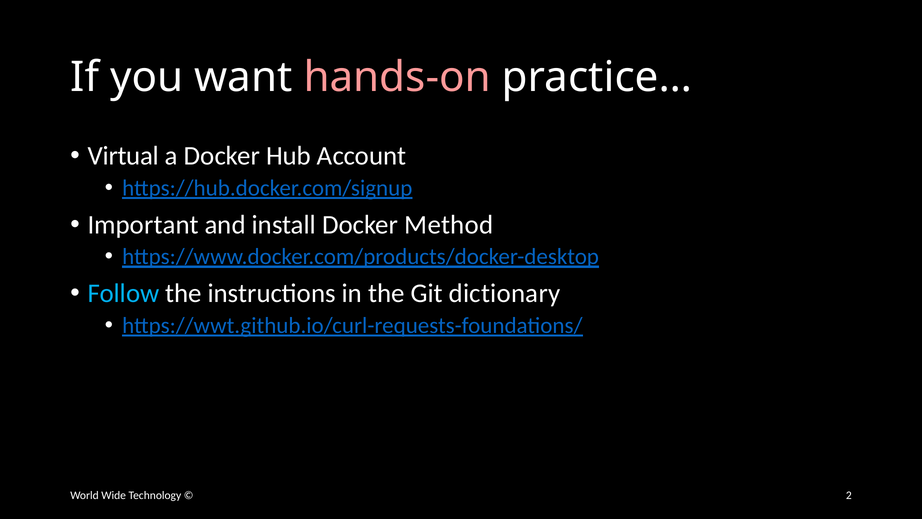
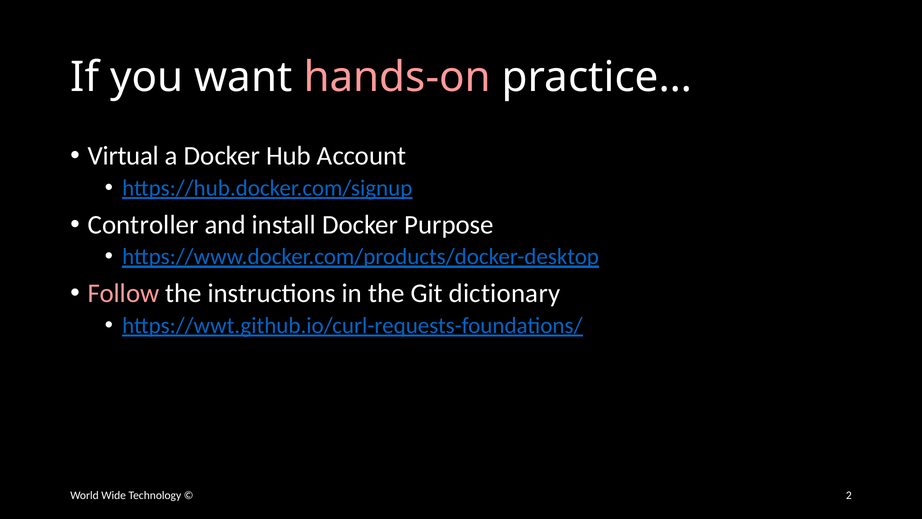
Important: Important -> Controller (143, 225)
Method: Method -> Purpose (449, 225)
Follow colour: light blue -> pink (123, 293)
